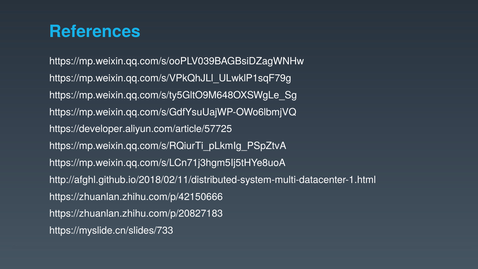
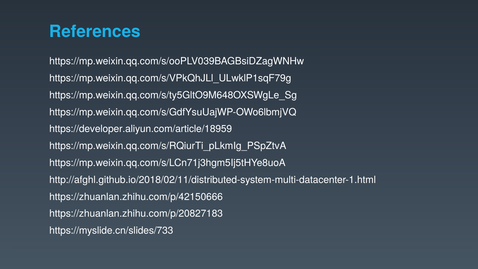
https://developer.aliyun.com/article/57725: https://developer.aliyun.com/article/57725 -> https://developer.aliyun.com/article/18959 (141, 129)
